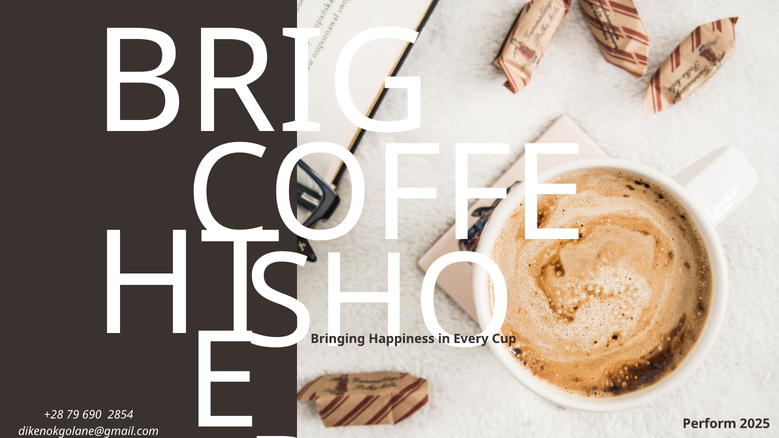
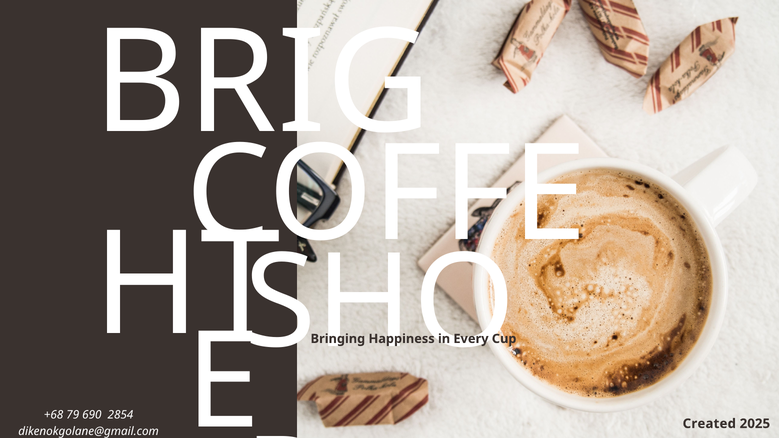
+28: +28 -> +68 (54, 415)
Perform: Perform -> Created (709, 424)
